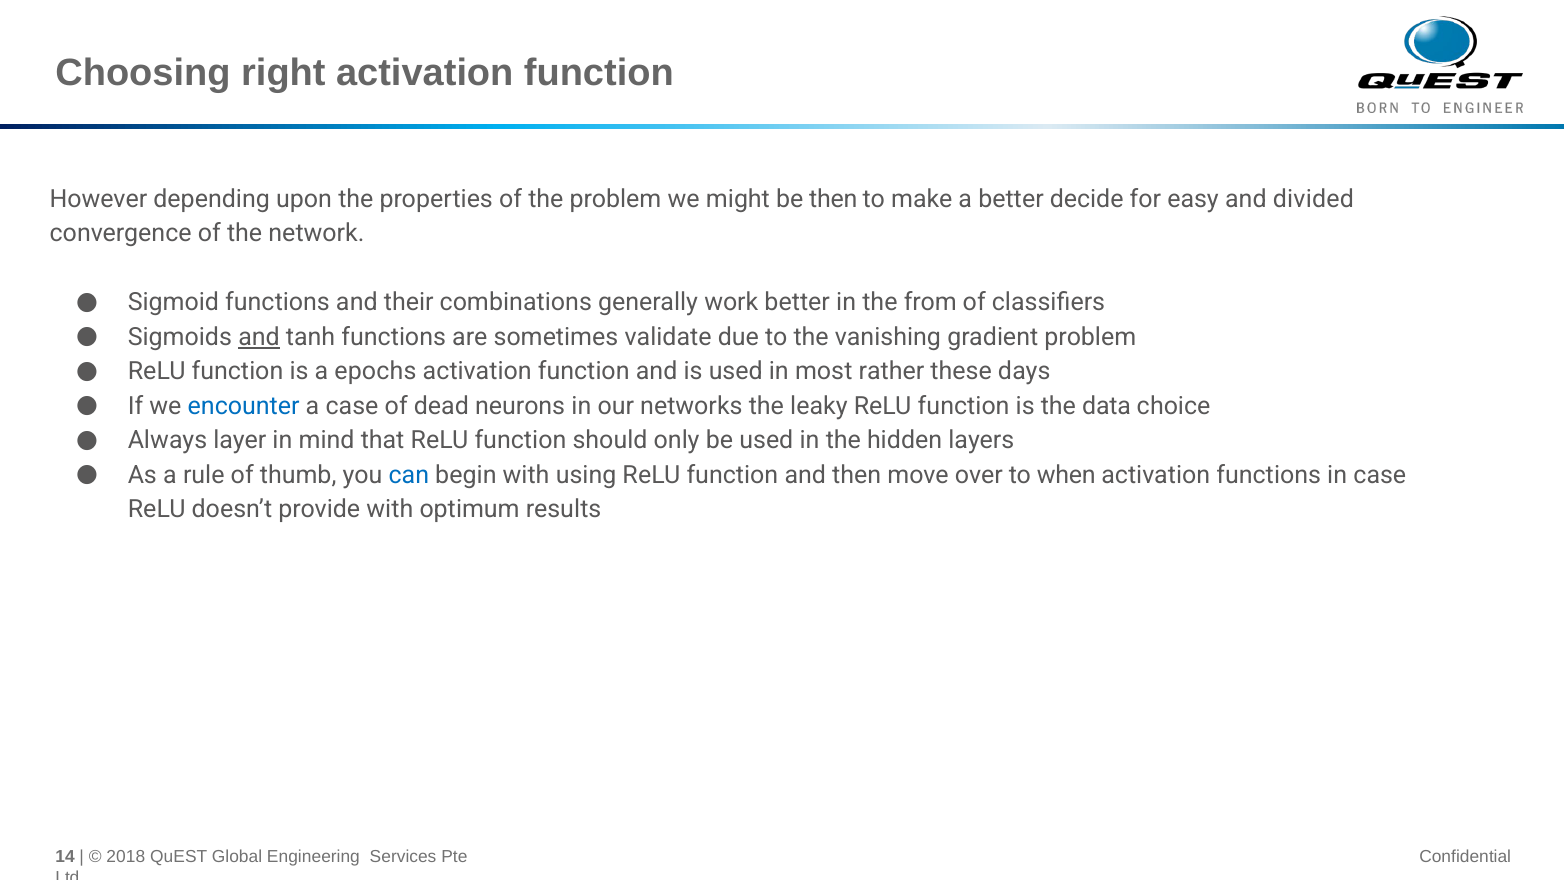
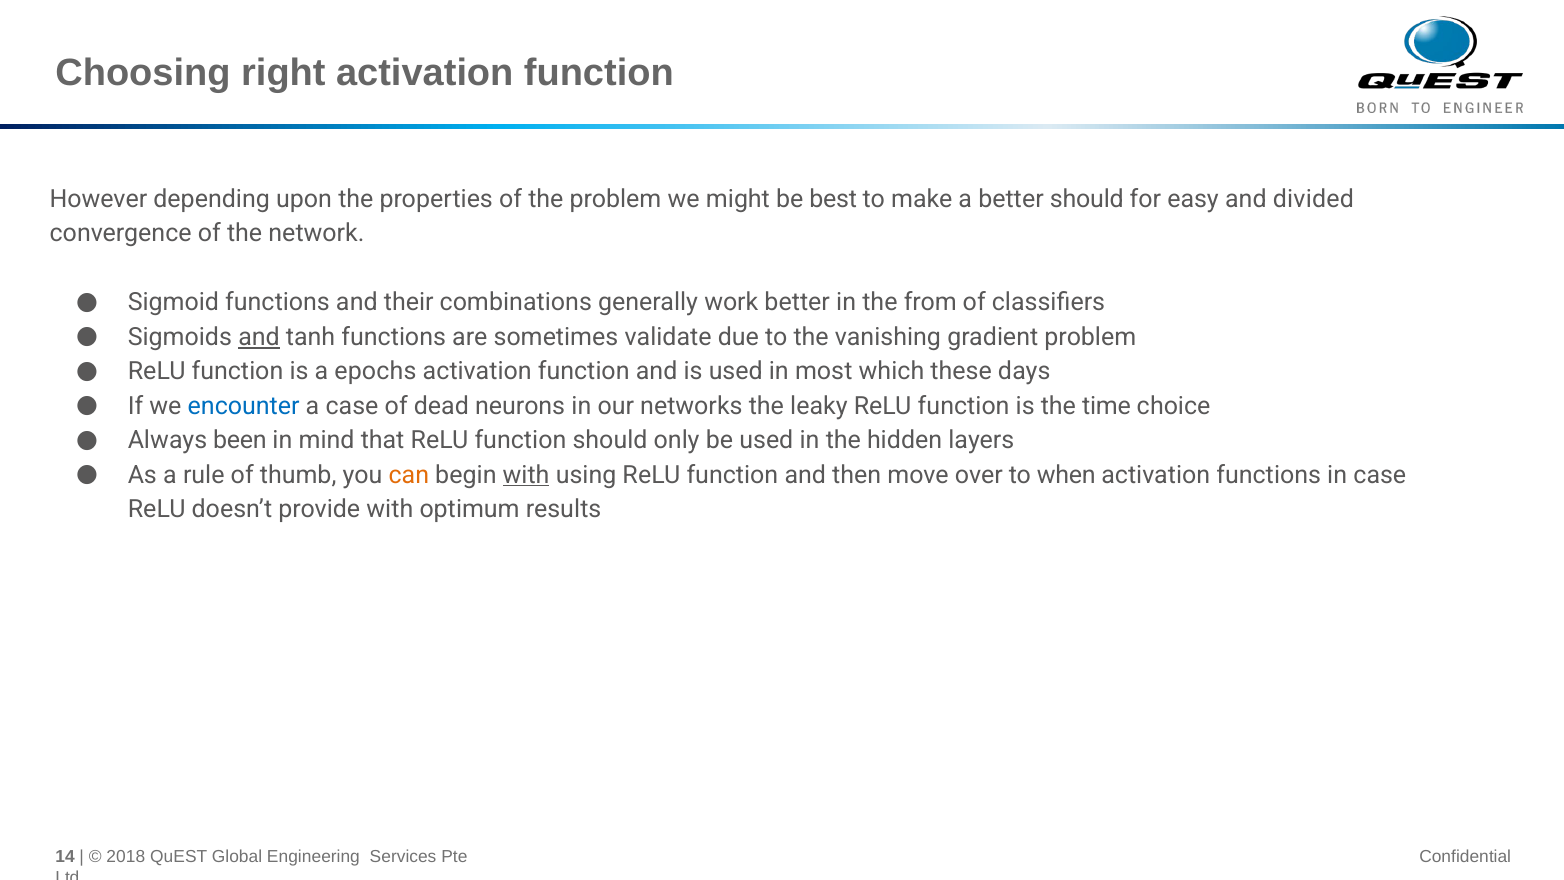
be then: then -> best (833, 199)
better decide: decide -> should (1087, 199)
rather: rather -> which (891, 371)
data: data -> time (1107, 406)
layer: layer -> been (240, 440)
can colour: blue -> orange (409, 475)
with underline: none -> present (526, 475)
